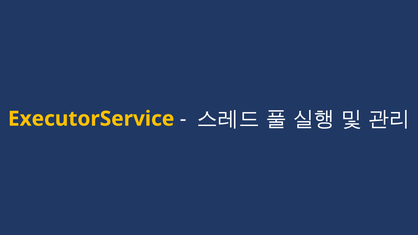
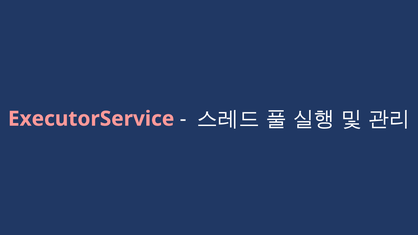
ExecutorService colour: yellow -> pink (91, 119)
